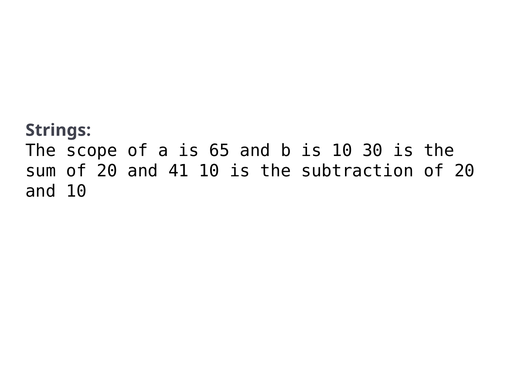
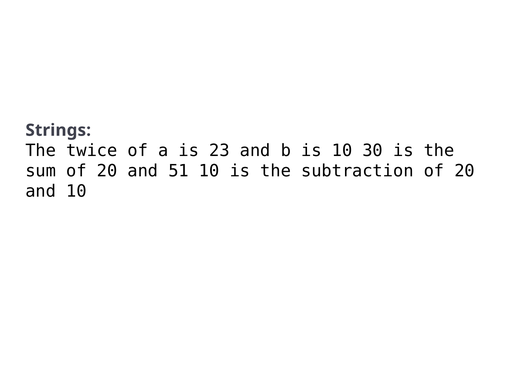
scope: scope -> twice (92, 151)
65: 65 -> 23 (219, 151)
41: 41 -> 51 (179, 171)
